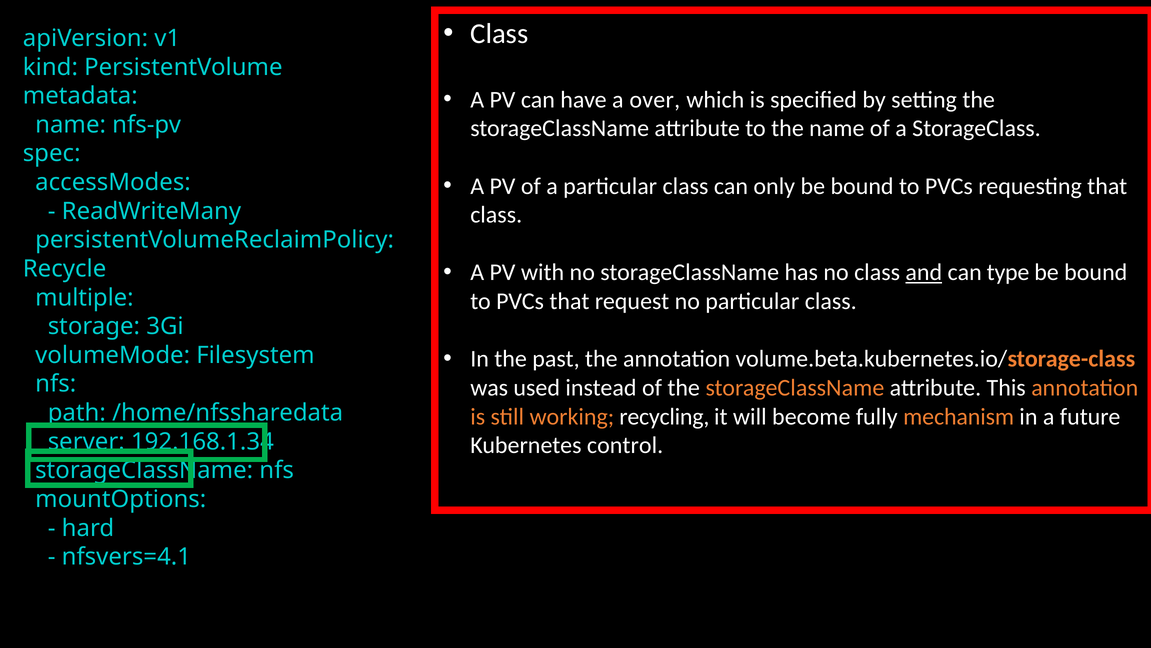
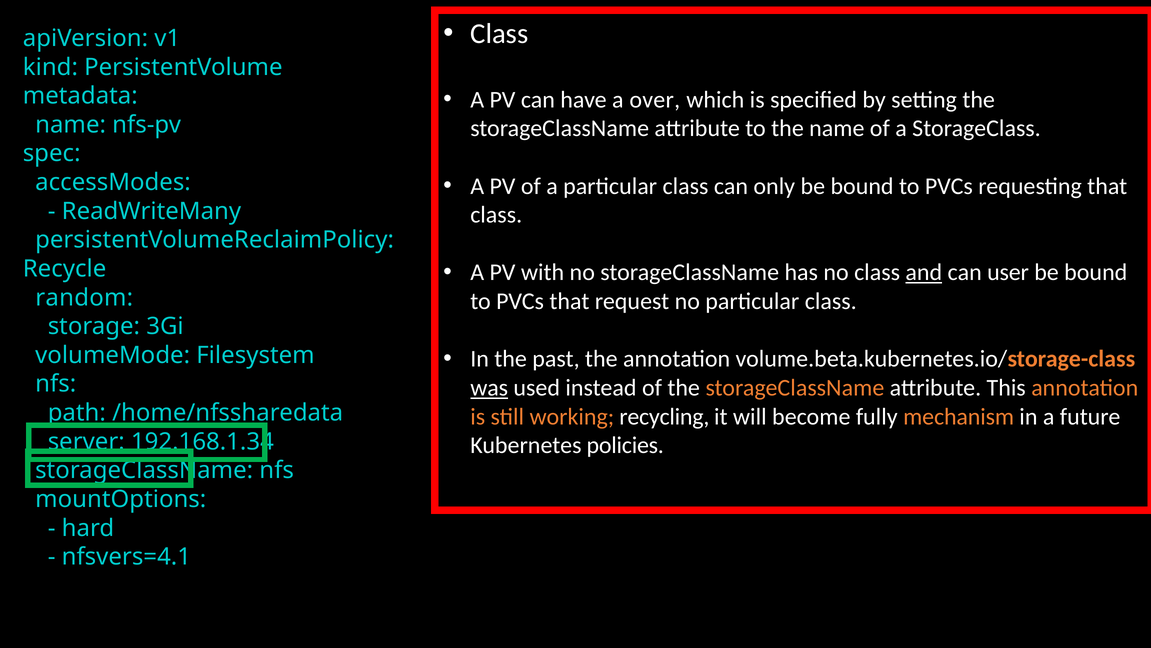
type: type -> user (1008, 272)
multiple: multiple -> random (84, 297)
was underline: none -> present (489, 387)
control: control -> policies (625, 445)
